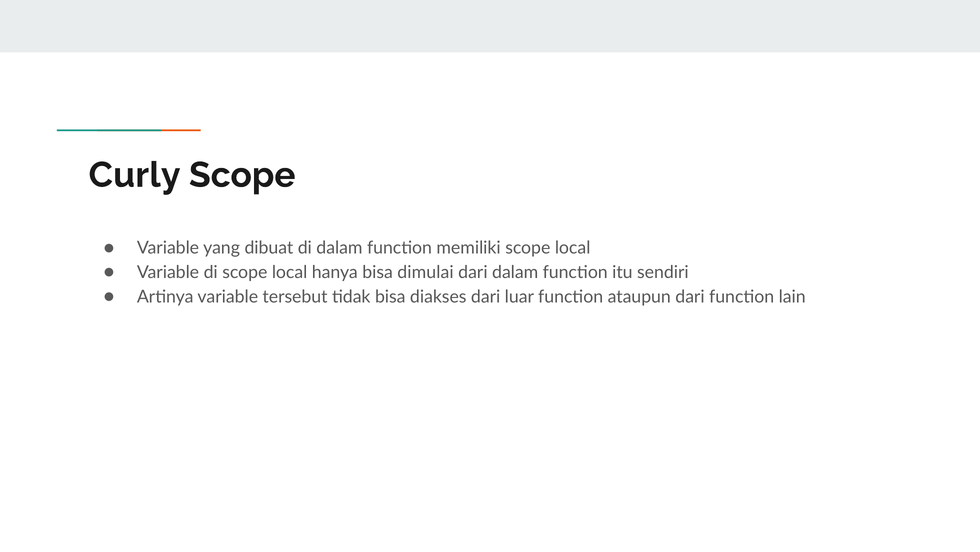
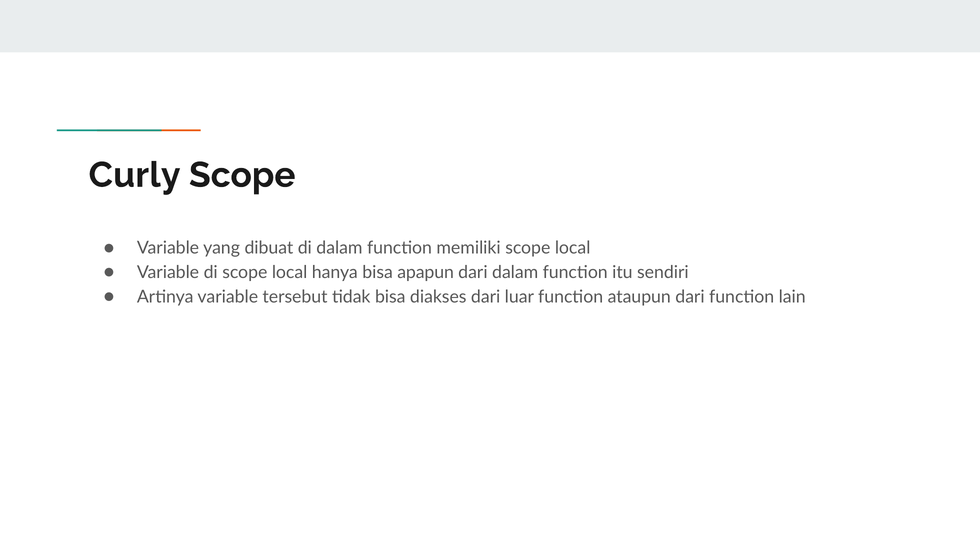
dimulai: dimulai -> apapun (426, 272)
